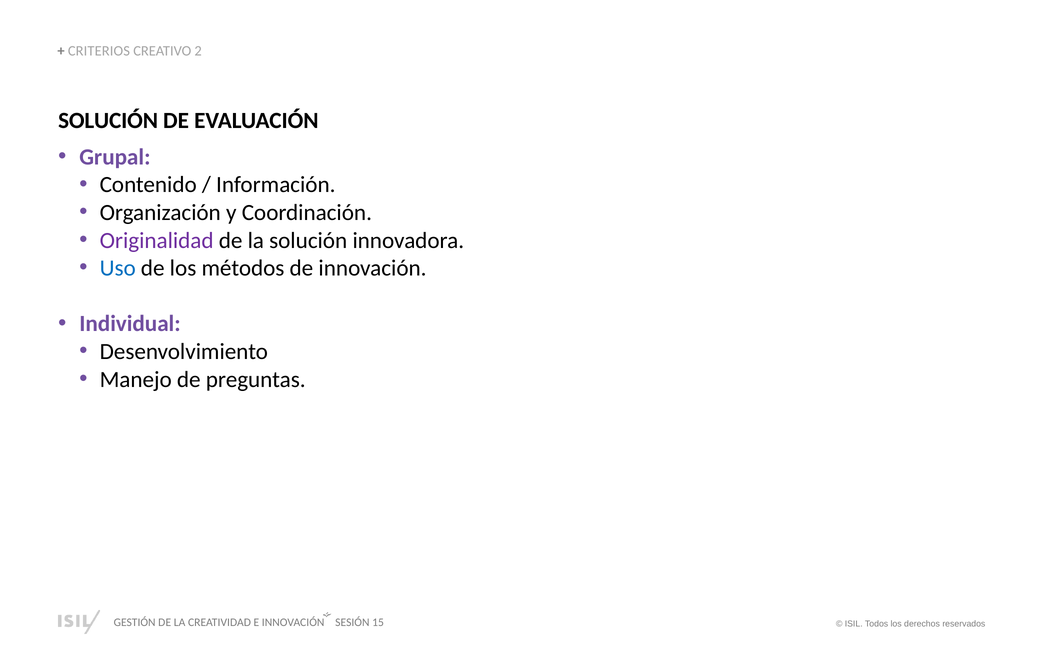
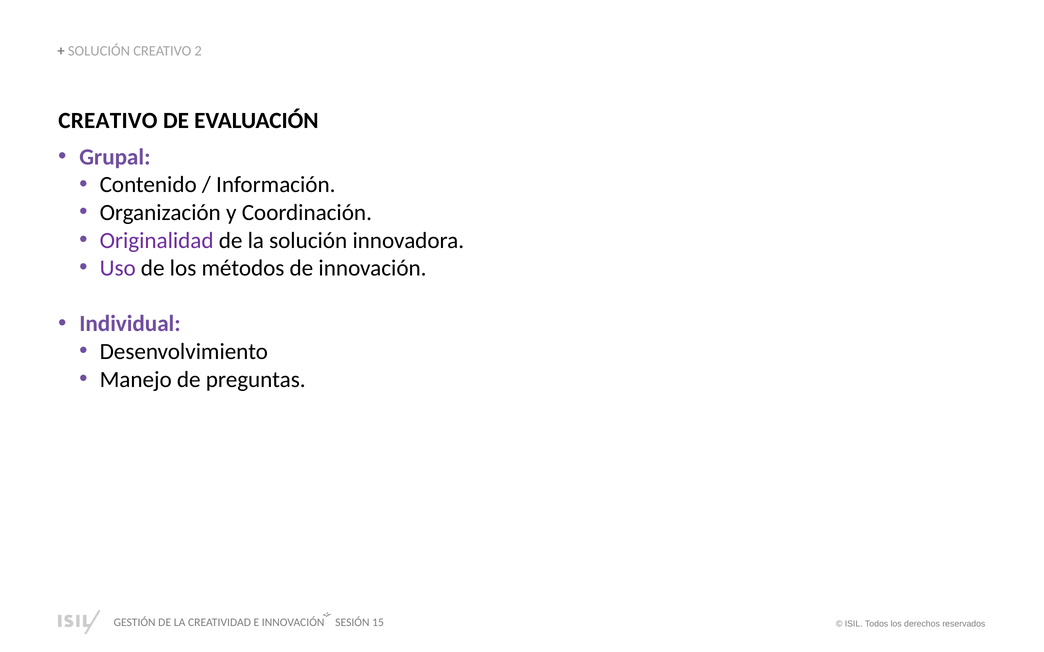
CRITERIOS: CRITERIOS -> SOLUCIÓN (99, 51)
SOLUCIÓN: SOLUCIÓN -> CREATIVO (108, 121)
Uso colour: blue -> purple (118, 268)
